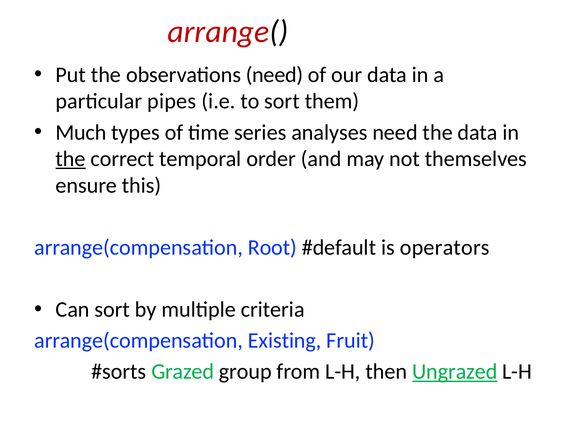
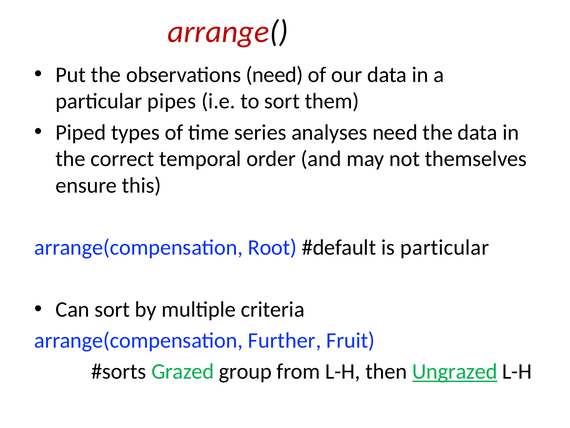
Much: Much -> Piped (81, 132)
the underline: present -> none (71, 159)
is operators: operators -> particular (445, 247)
Existing: Existing -> Further (285, 340)
